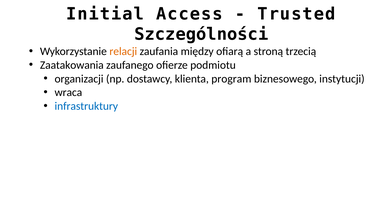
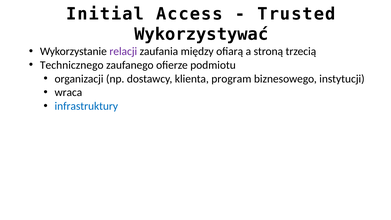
Szczególności: Szczególności -> Wykorzystywać (201, 34)
relacji colour: orange -> purple (123, 51)
Zaatakowania: Zaatakowania -> Technicznego (72, 65)
